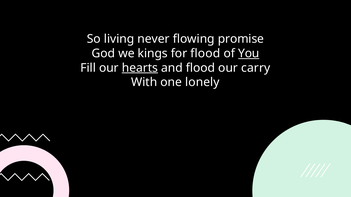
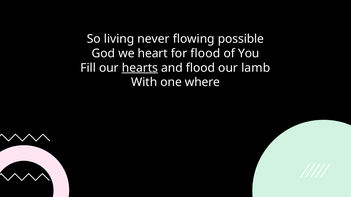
promise: promise -> possible (241, 39)
kings: kings -> heart (153, 53)
You underline: present -> none (249, 53)
carry: carry -> lamb (256, 68)
lonely: lonely -> where (202, 82)
